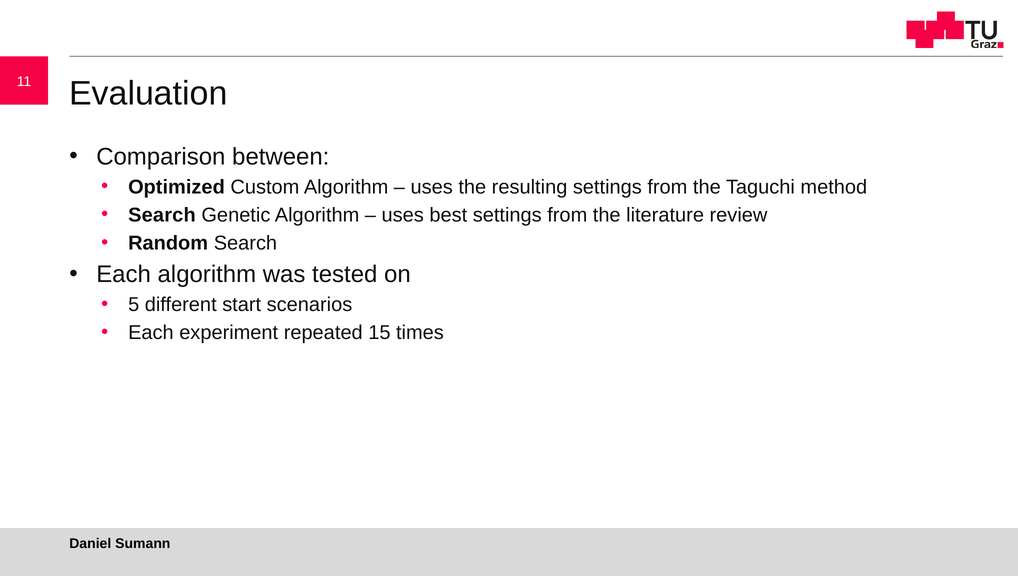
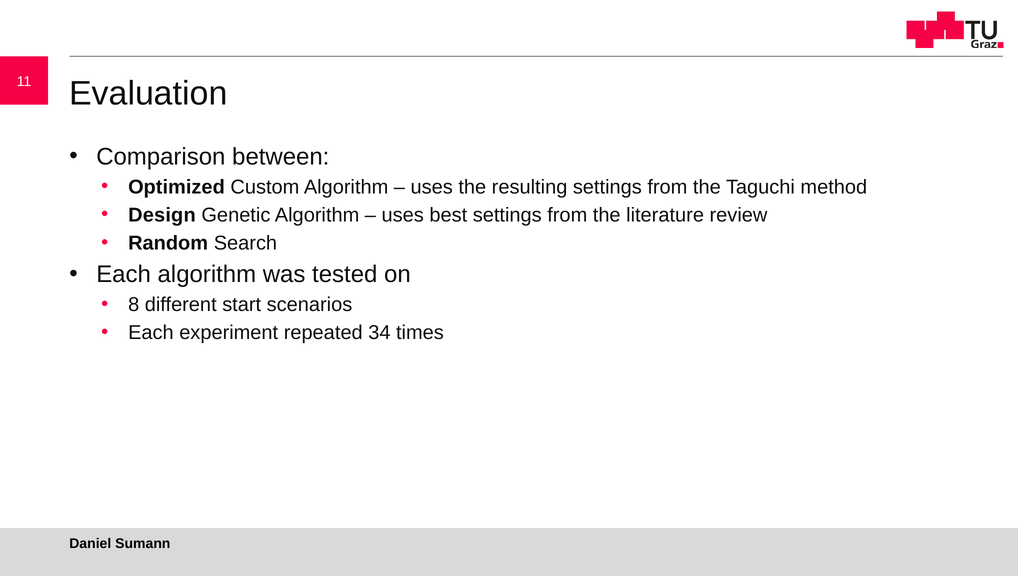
Search: Search -> Design (162, 215)
5: 5 -> 8 (134, 304)
15: 15 -> 34 (379, 332)
